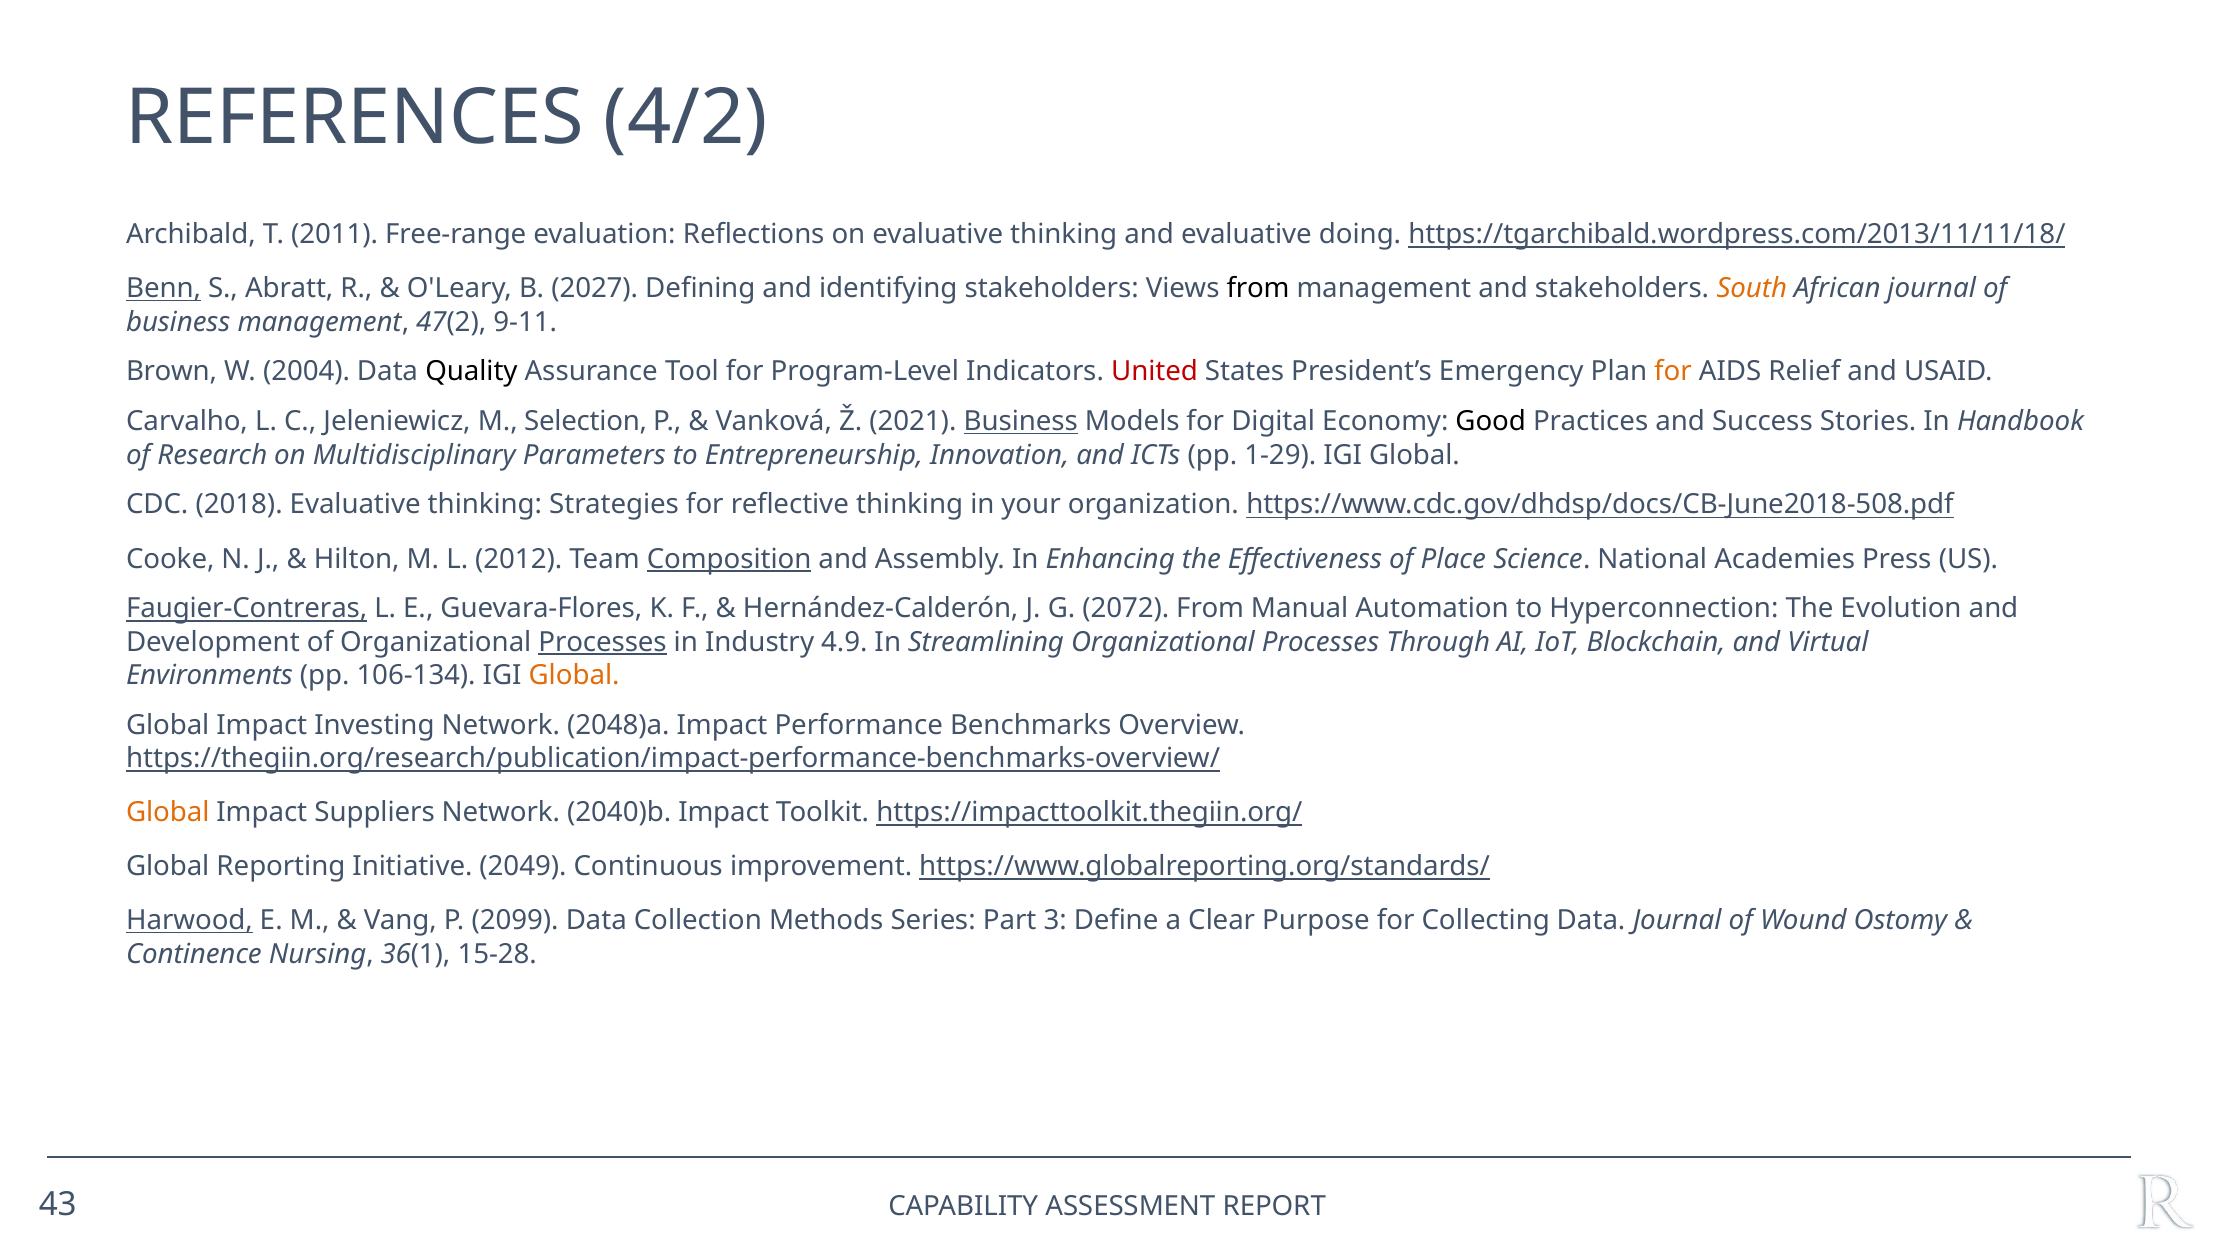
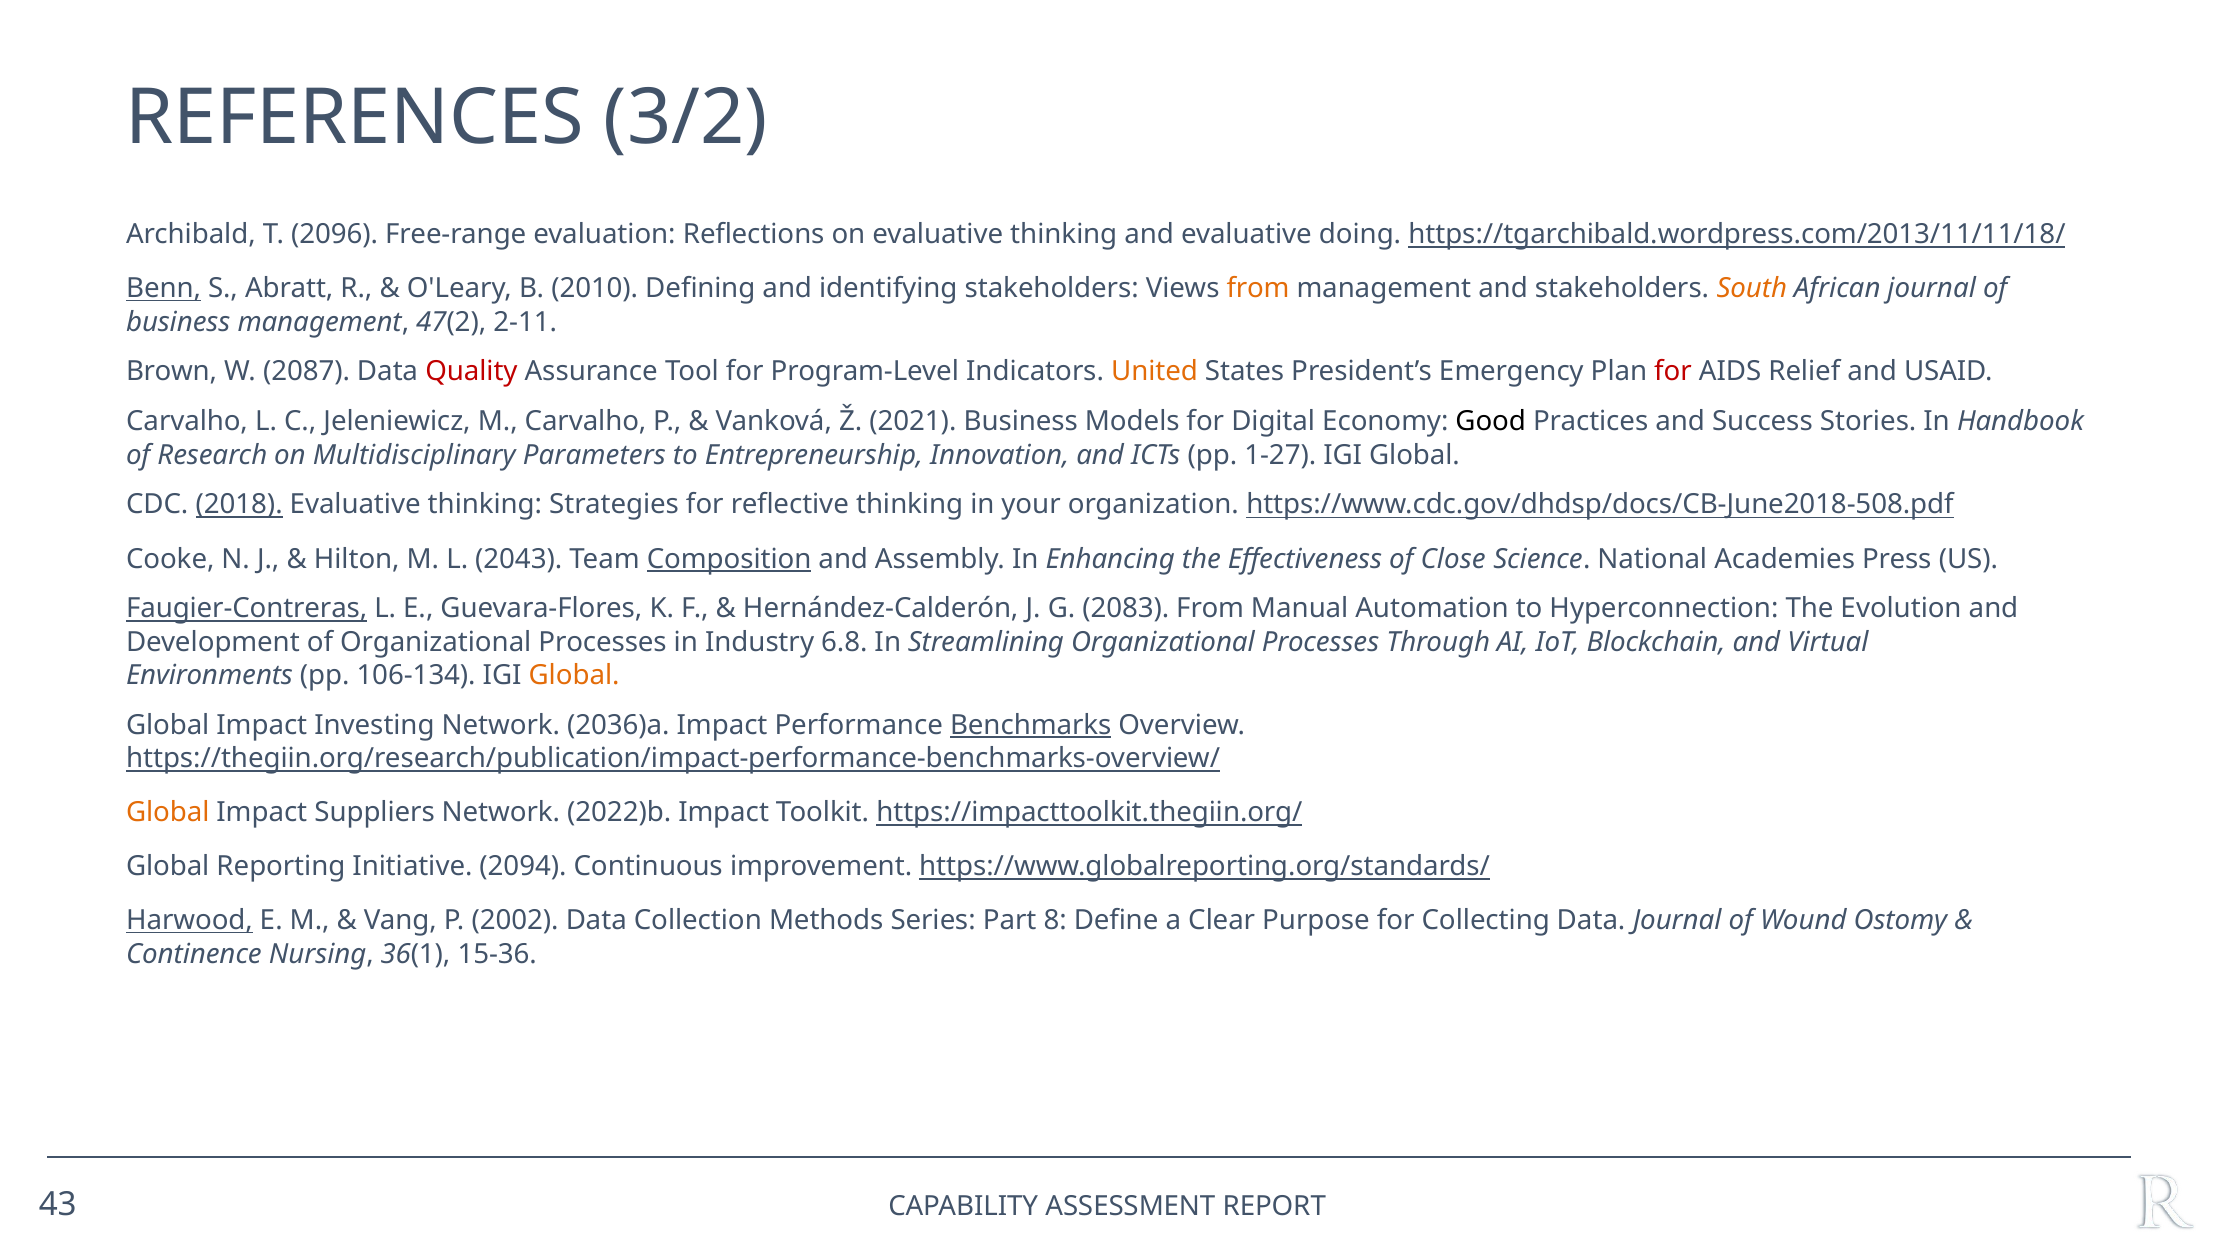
4/2: 4/2 -> 3/2 (686, 118)
2011: 2011 -> 2096 (335, 235)
2027: 2027 -> 2010 (595, 289)
from colour: black -> orange (1258, 289)
9-11: 9-11 -> 2-11 (525, 322)
2004: 2004 -> 2087 (307, 372)
Quality colour: black -> red (471, 372)
United colour: red -> orange (1155, 372)
for colour: orange -> red (1673, 372)
M Selection: Selection -> Carvalho (586, 422)
Business underline: present -> none (1021, 422)
1-29: 1-29 -> 1-27 (1280, 455)
2018 underline: none -> present (239, 505)
2012: 2012 -> 2043 (519, 559)
Place: Place -> Close (1453, 559)
2072: 2072 -> 2083 (1126, 609)
Processes underline: present -> none (603, 642)
4.9: 4.9 -> 6.8 (844, 642)
2048)a: 2048)a -> 2036)a (618, 725)
Benchmarks underline: none -> present (1031, 725)
2040)b: 2040)b -> 2022)b (619, 813)
2049: 2049 -> 2094 (523, 867)
2099: 2099 -> 2002 (515, 921)
3: 3 -> 8 (1055, 921)
15-28: 15-28 -> 15-36 (497, 954)
